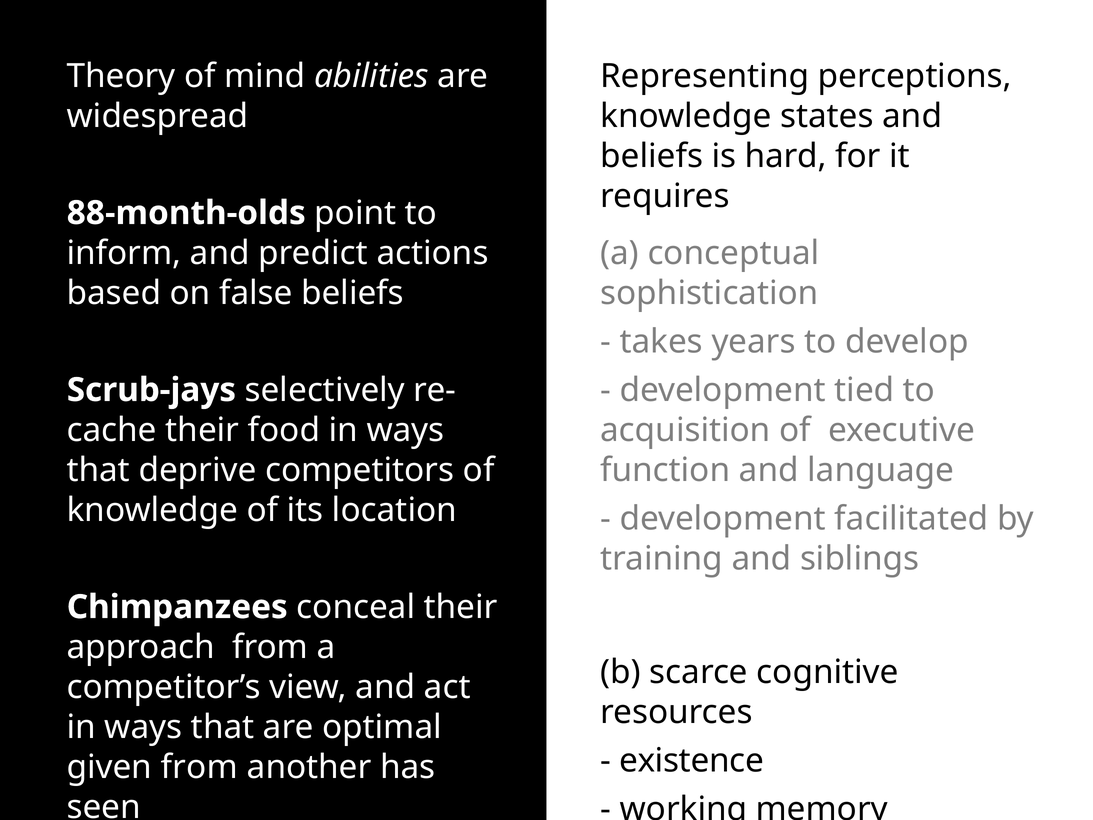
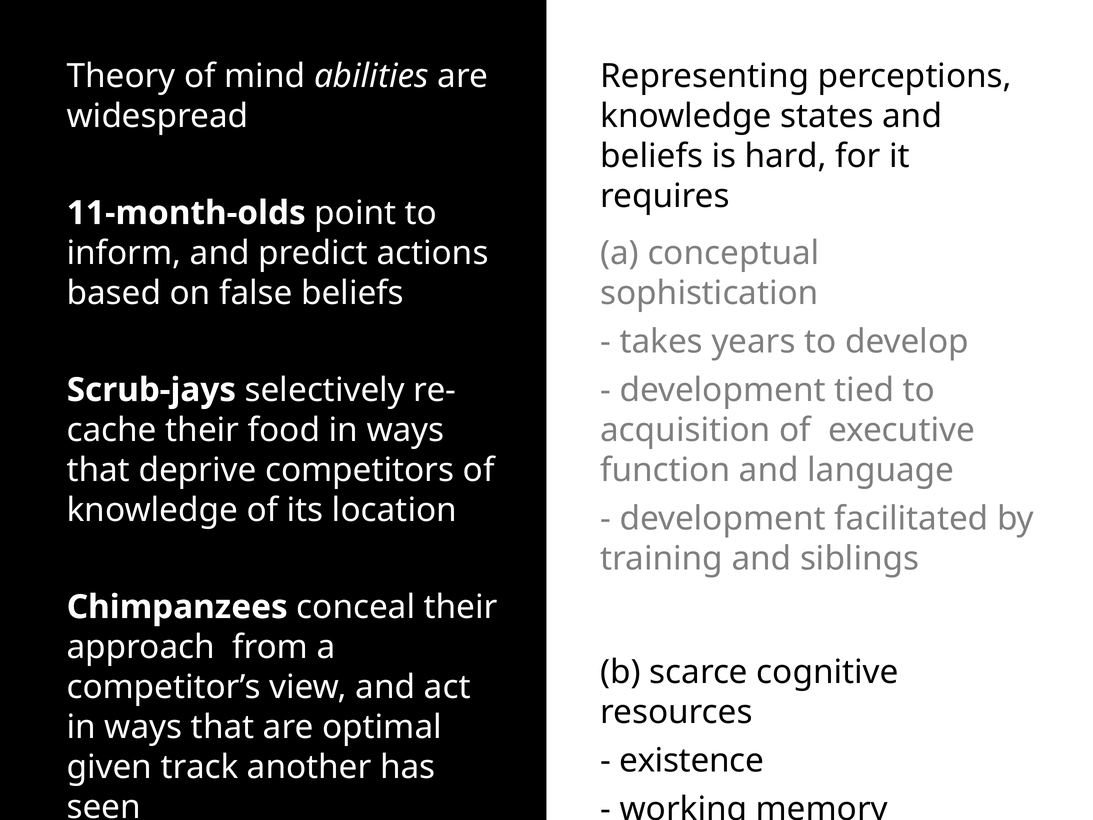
88-month-olds: 88-month-olds -> 11-month-olds (186, 213)
given from: from -> track (200, 767)
